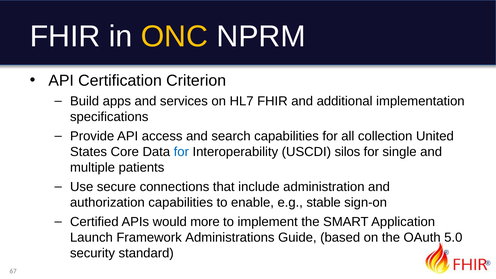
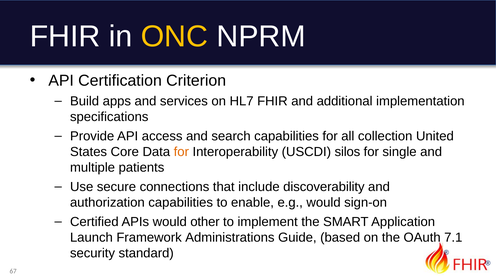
for colour: blue -> orange (181, 152)
administration: administration -> discoverability (324, 187)
e.g stable: stable -> would (324, 203)
more: more -> other (205, 222)
5.0: 5.0 -> 7.1 (453, 238)
